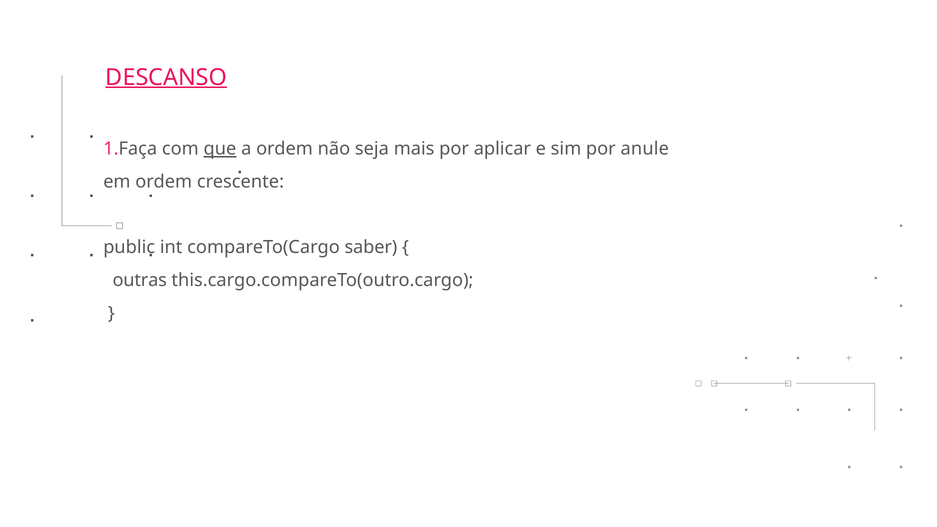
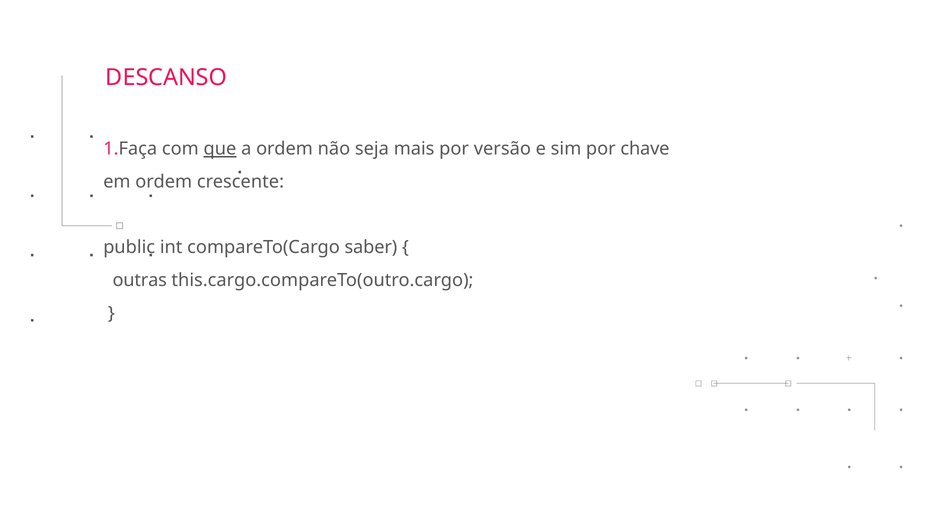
DESCANSO underline: present -> none (166, 77)
aplicar: aplicar -> versão (502, 149)
anule: anule -> chave (645, 149)
